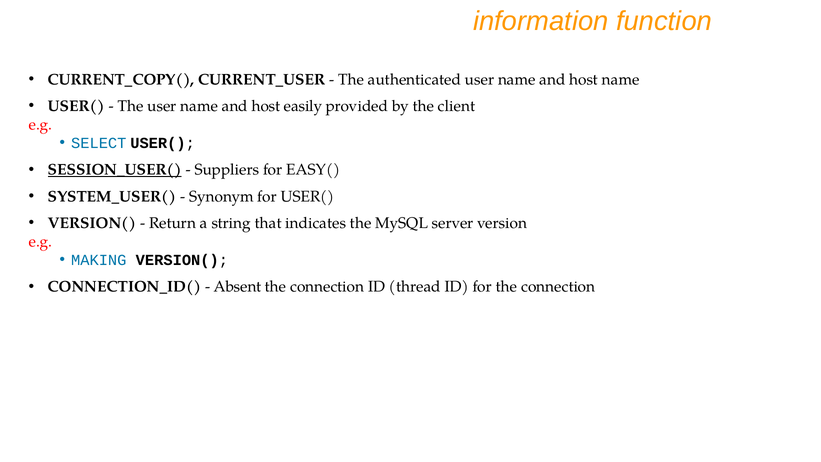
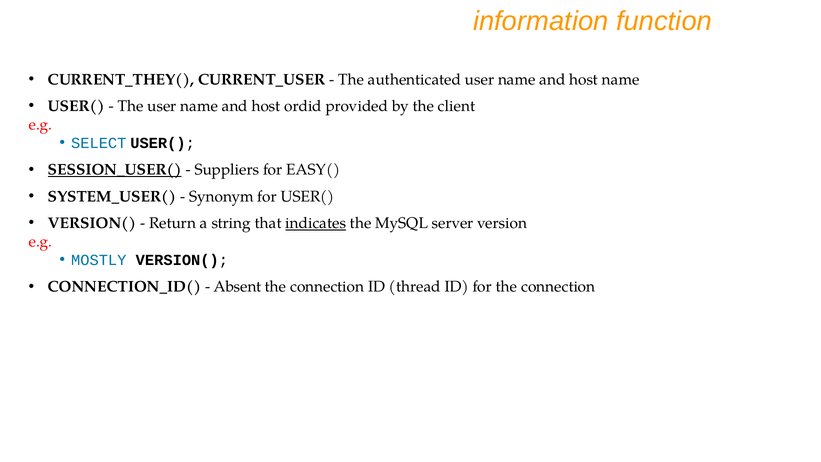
CURRENT_COPY(: CURRENT_COPY( -> CURRENT_THEY( (121, 80)
easily: easily -> ordid (303, 106)
indicates underline: none -> present (316, 223)
MAKING: MAKING -> MOSTLY (99, 260)
